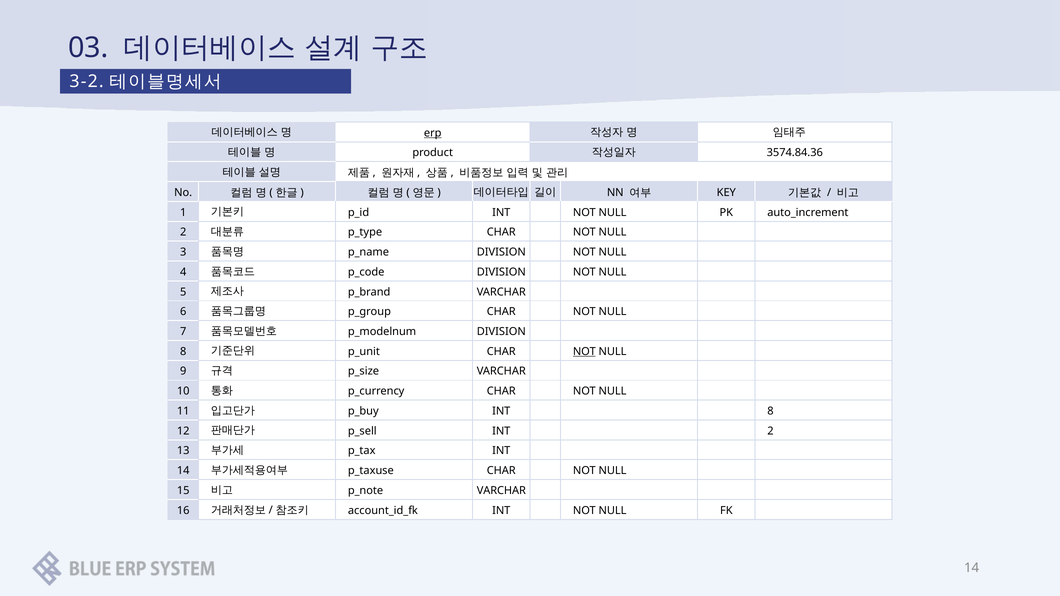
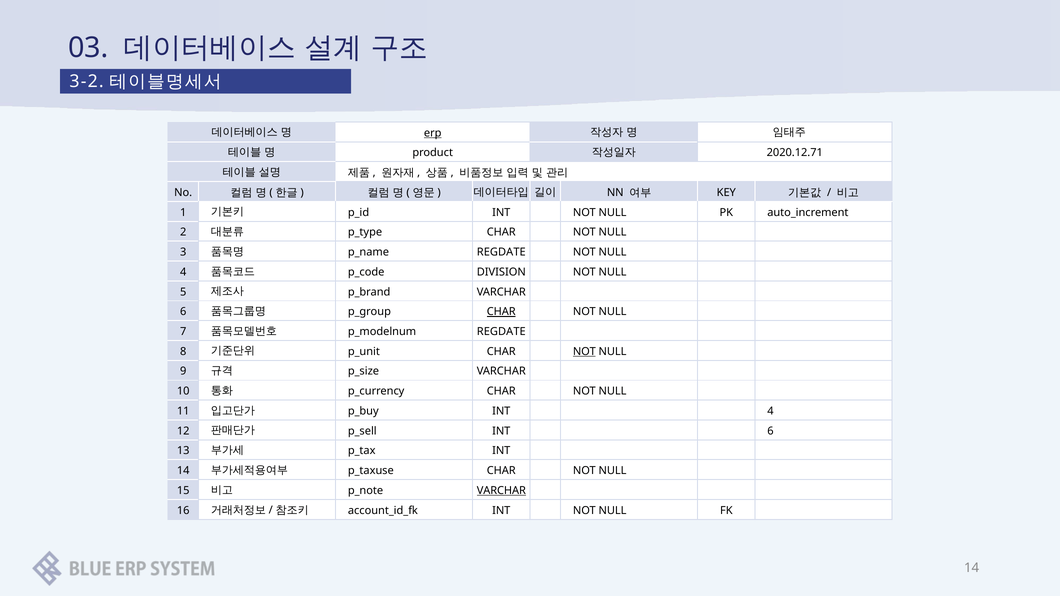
3574.84.36: 3574.84.36 -> 2020.12.71 (795, 153)
DIVISION: DIVISION -> REGDATE (501, 252)
CHAR underline: none -> present (501, 312)
DIVISION: DIVISION -> REGDATE (501, 332)
INT 8: 8 -> 4 (770, 411)
INT 2: 2 -> 6 (770, 431)
VARCHAR underline: none -> present (501, 491)
